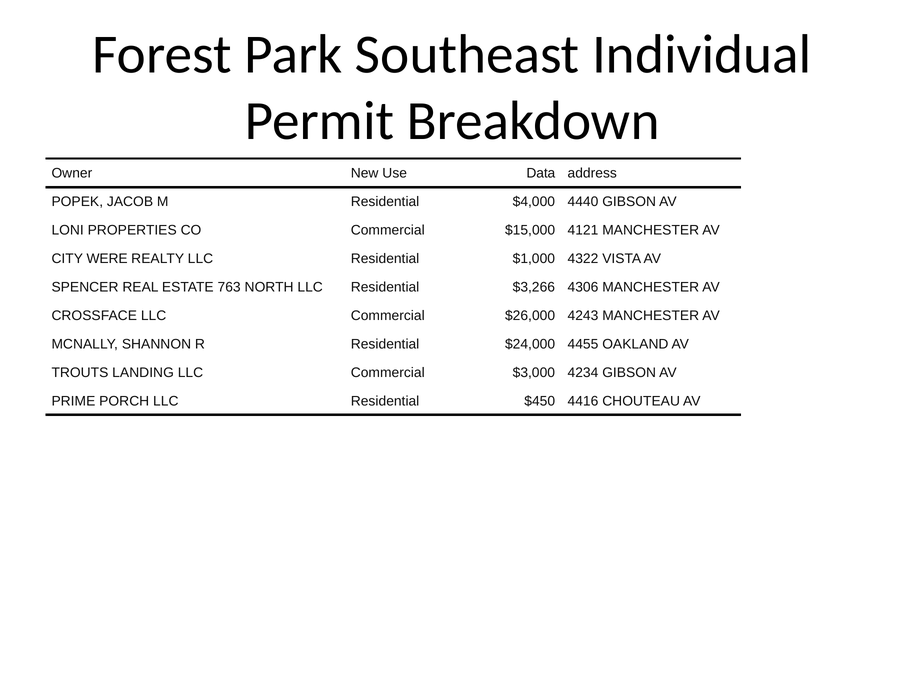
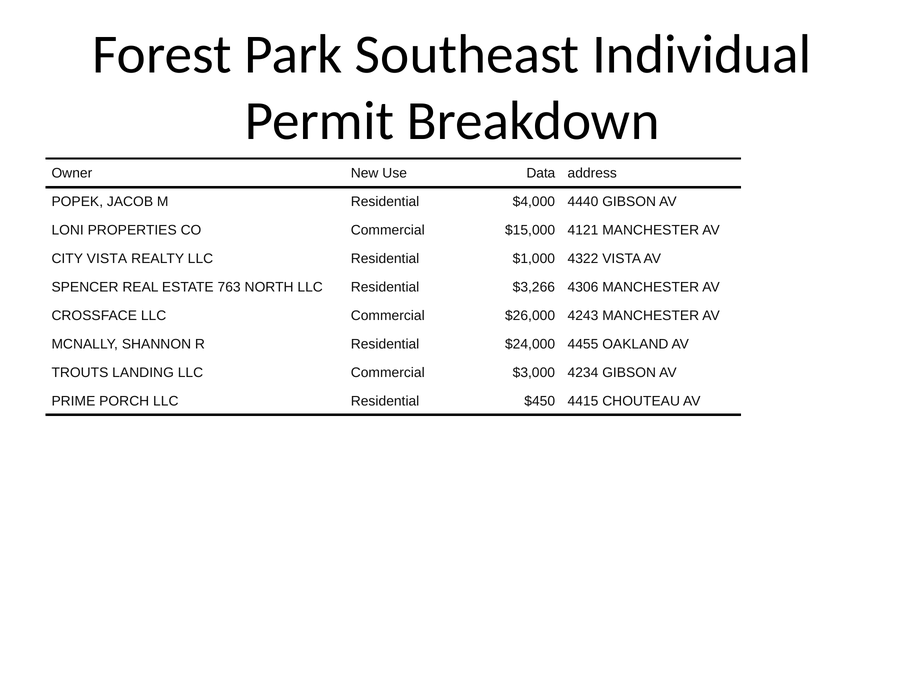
CITY WERE: WERE -> VISTA (107, 259)
4416: 4416 -> 4415 (583, 401)
